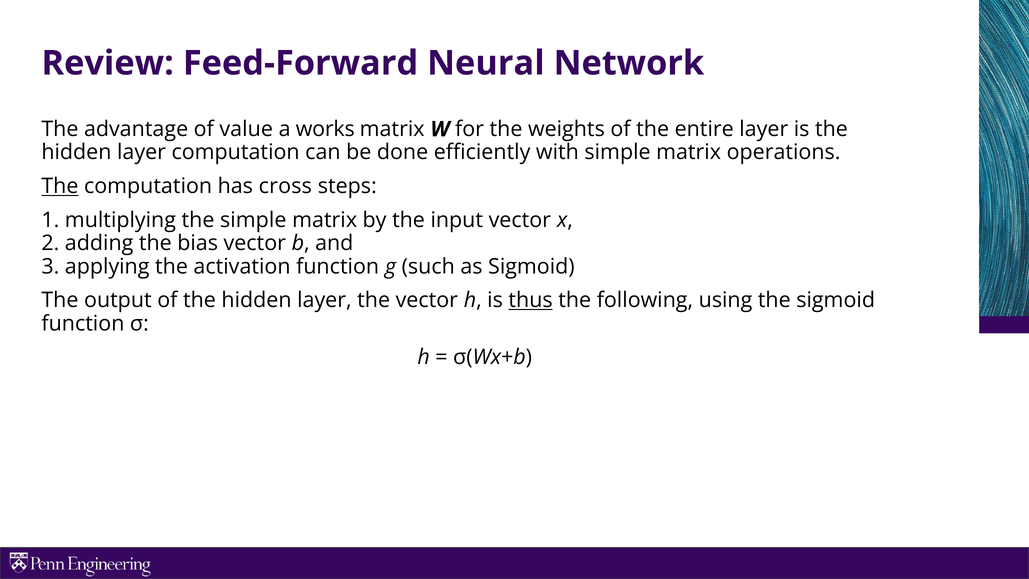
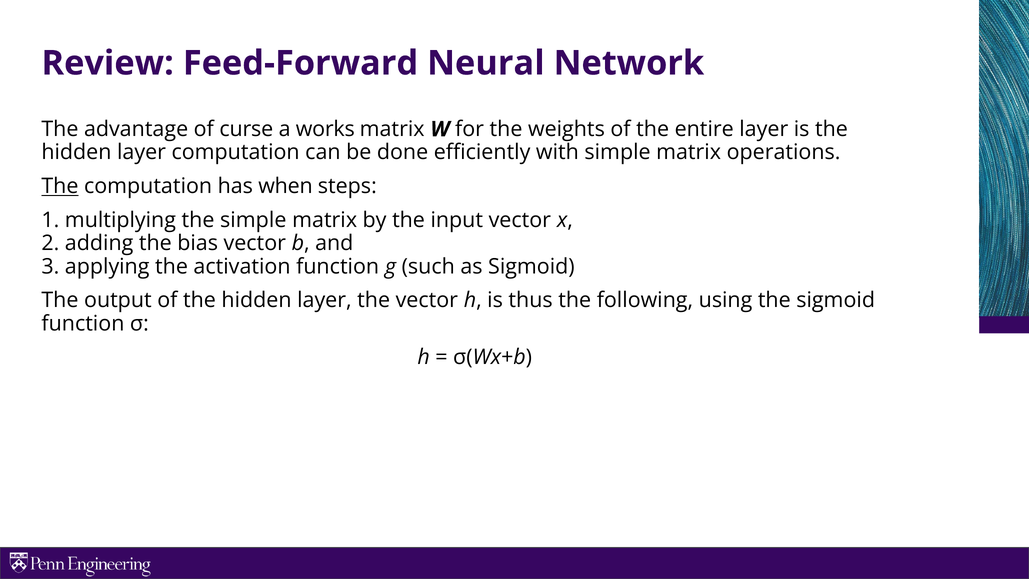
value: value -> curse (246, 129)
cross: cross -> when (286, 186)
thus underline: present -> none (531, 300)
